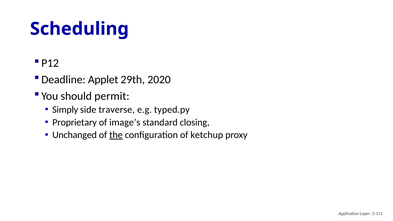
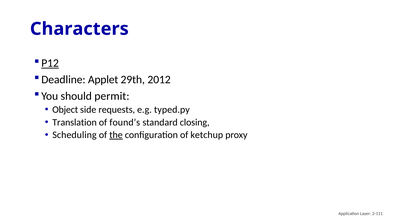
Scheduling: Scheduling -> Characters (79, 29)
P12 underline: none -> present (50, 63)
2020: 2020 -> 2012 (159, 80)
Simply: Simply -> Object (65, 110)
traverse: traverse -> requests (117, 110)
Proprietary: Proprietary -> Translation (75, 122)
image’s: image’s -> found’s (125, 122)
Unchanged: Unchanged -> Scheduling (74, 135)
